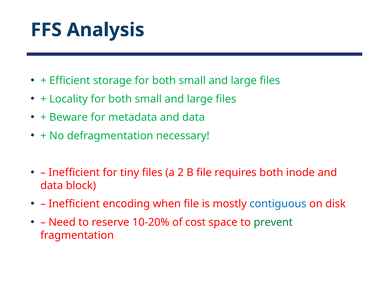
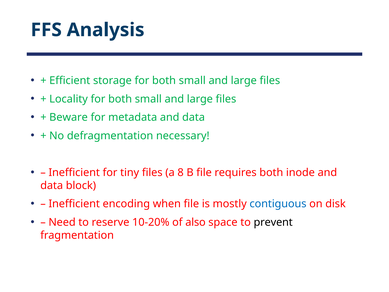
2: 2 -> 8 (181, 172)
cost: cost -> also (195, 222)
prevent colour: green -> black (273, 222)
